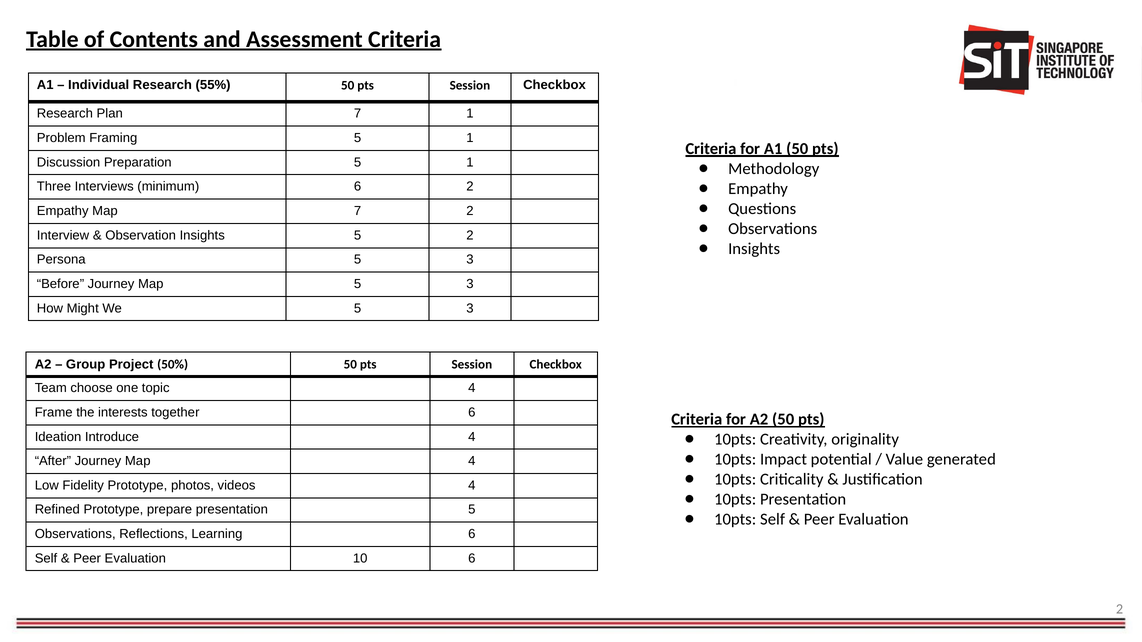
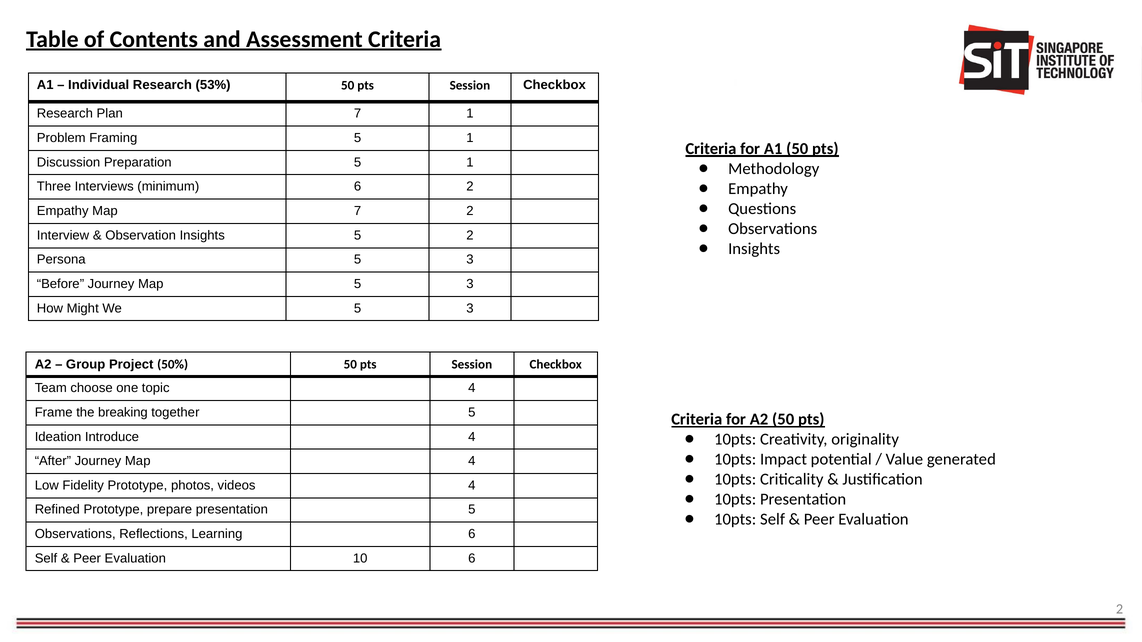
55%: 55% -> 53% (213, 85)
interests: interests -> breaking (123, 413)
together 6: 6 -> 5 (472, 413)
